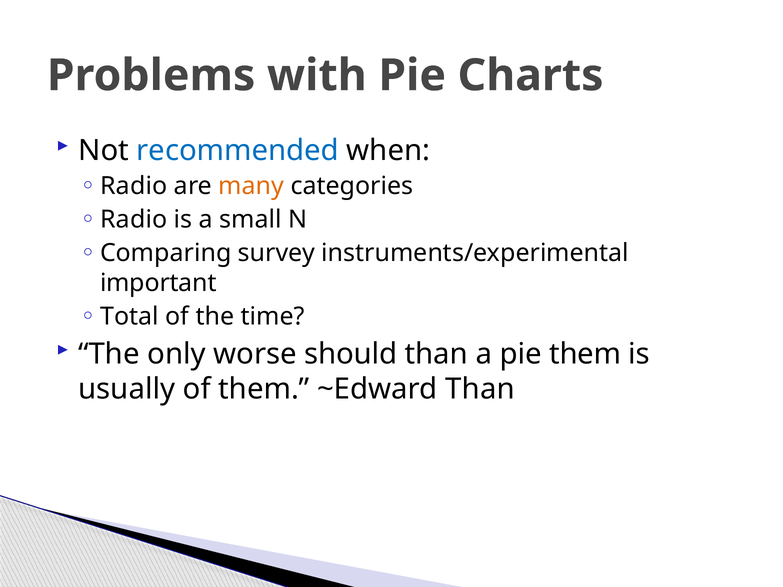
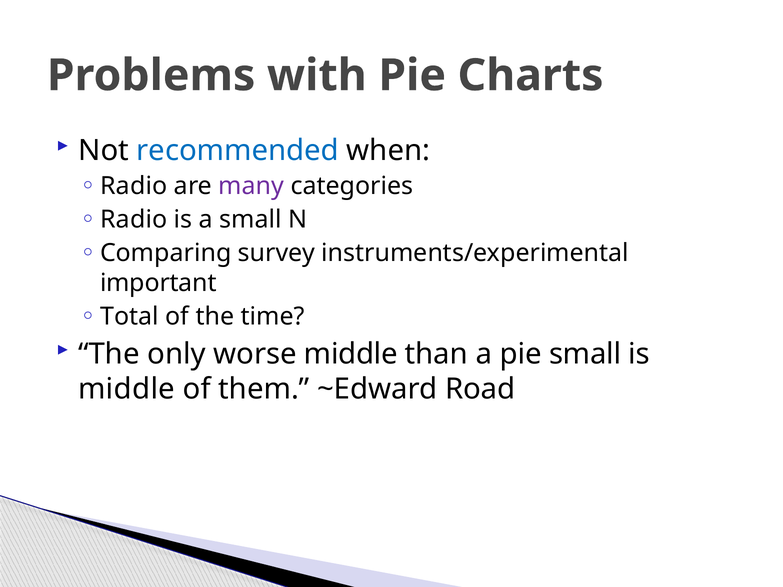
many colour: orange -> purple (251, 186)
worse should: should -> middle (351, 354)
pie them: them -> small (585, 354)
usually: usually -> middle (127, 389)
~Edward Than: Than -> Road (480, 389)
